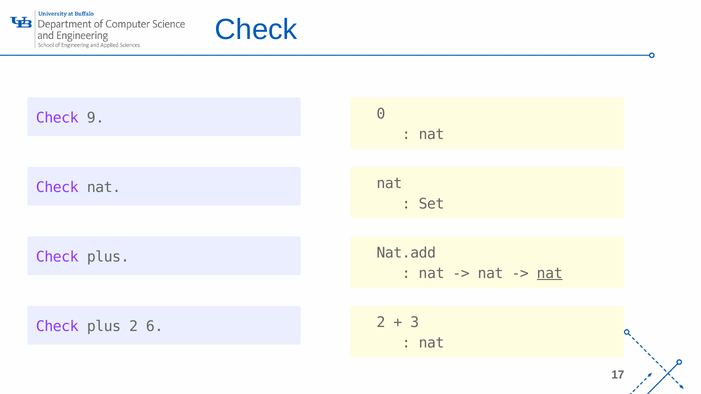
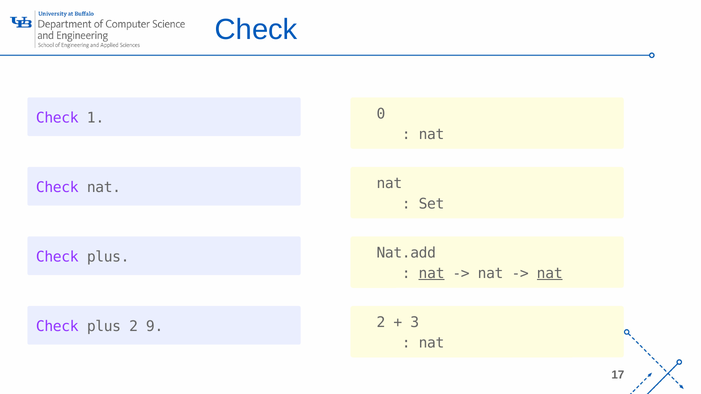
9: 9 -> 1 (96, 118)
nat underline: none -> present (432, 274)
6: 6 -> 9 (155, 327)
